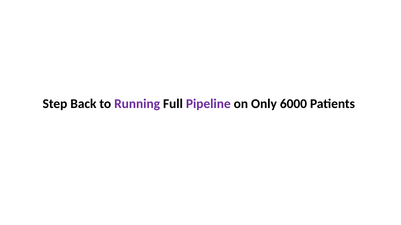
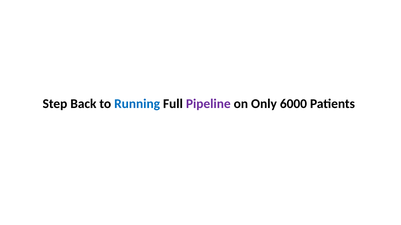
Running colour: purple -> blue (137, 104)
